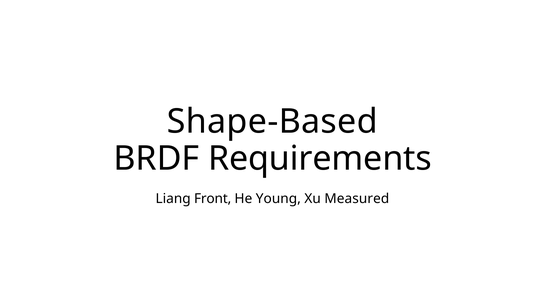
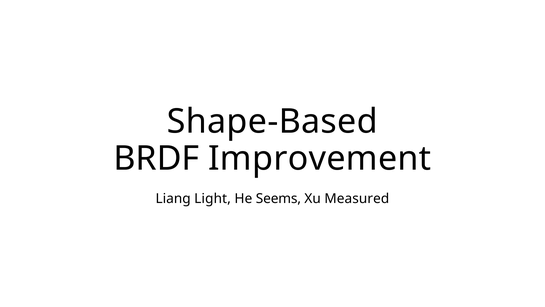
Requirements: Requirements -> Improvement (320, 158)
Front: Front -> Light (213, 198)
Young: Young -> Seems (278, 198)
